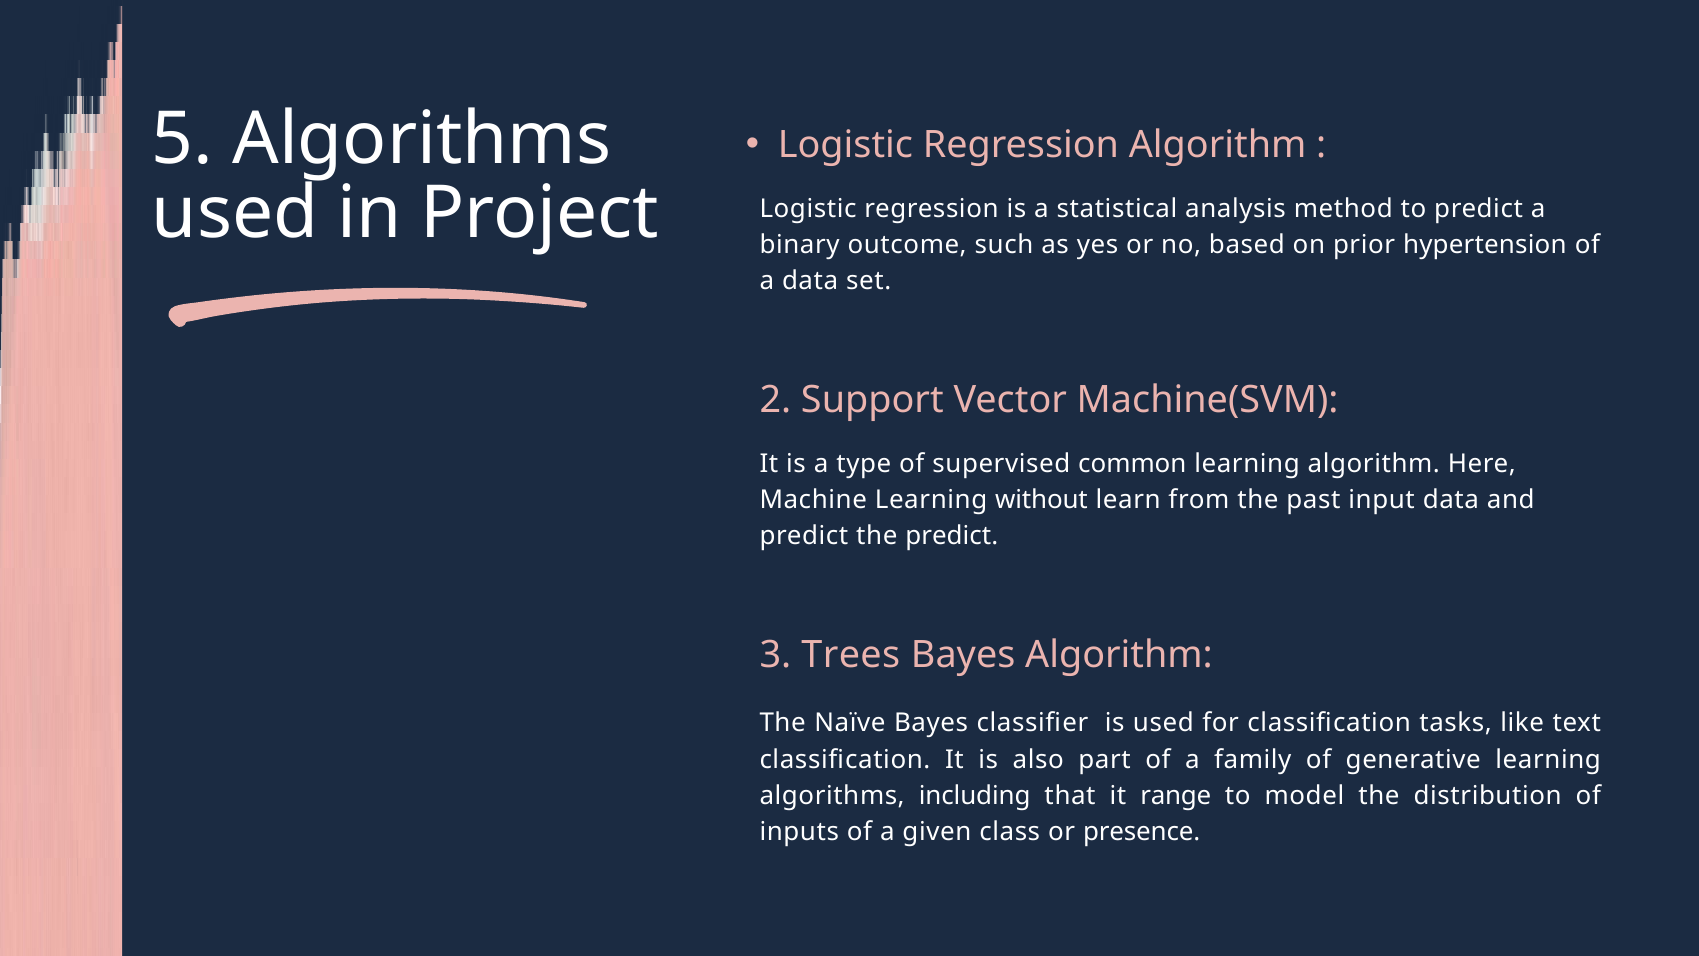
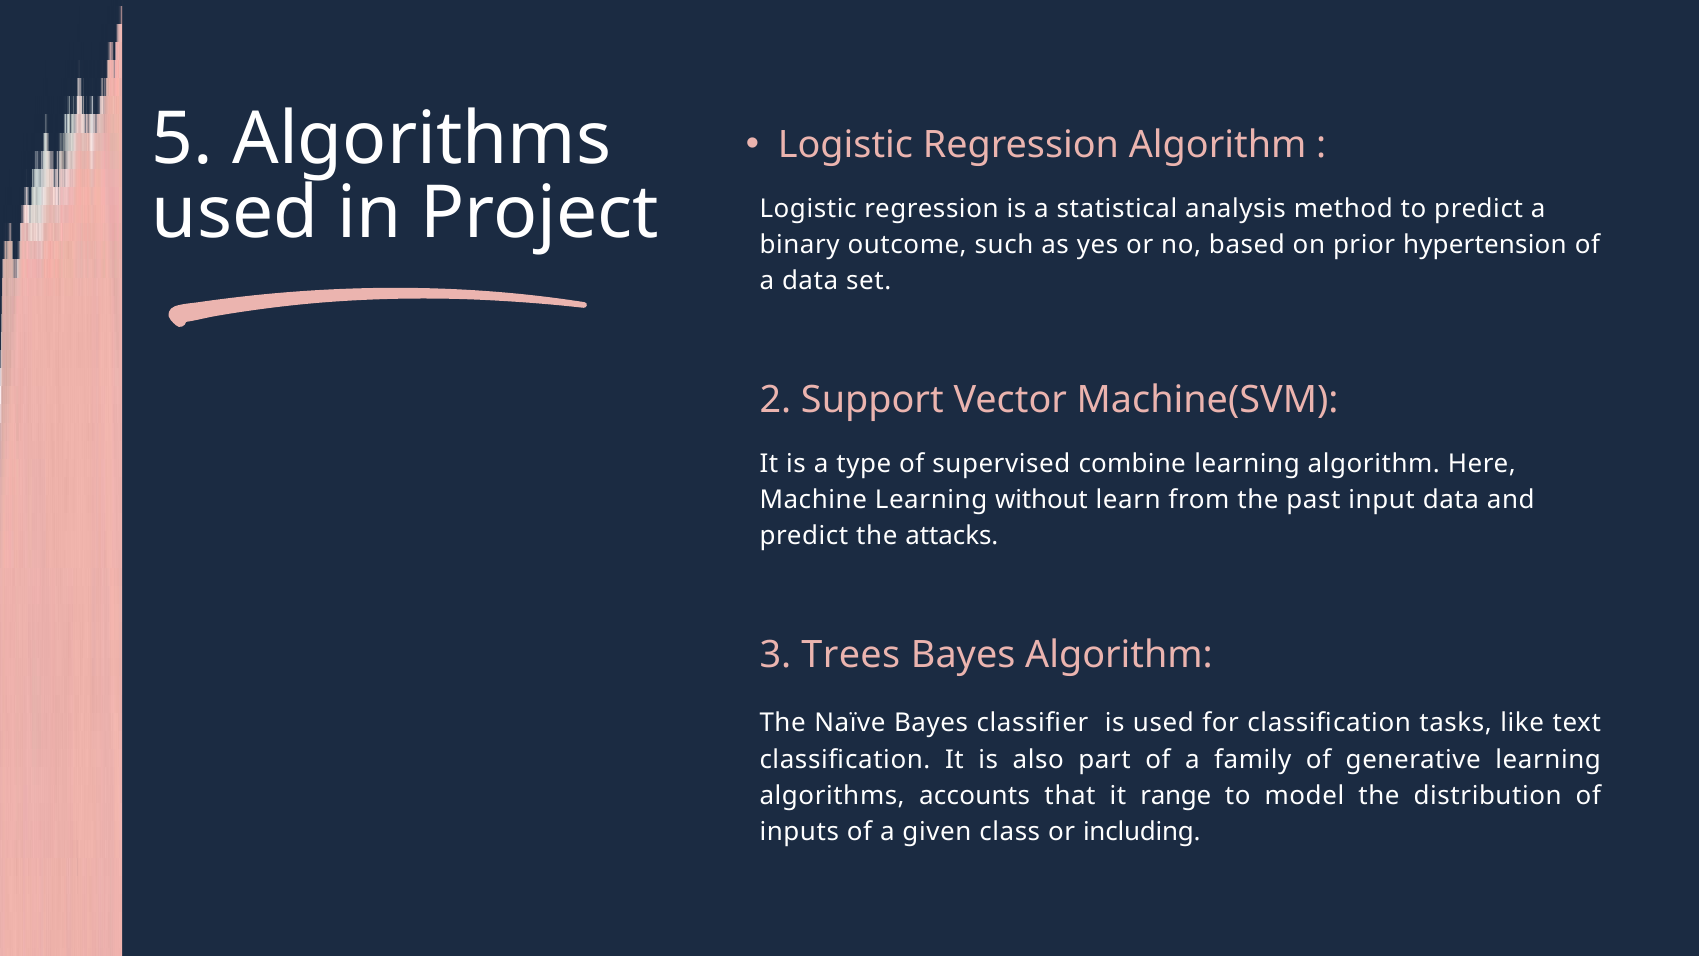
common: common -> combine (1132, 463)
the predict: predict -> attacks (952, 536)
including: including -> accounts (974, 796)
presence: presence -> including (1142, 832)
